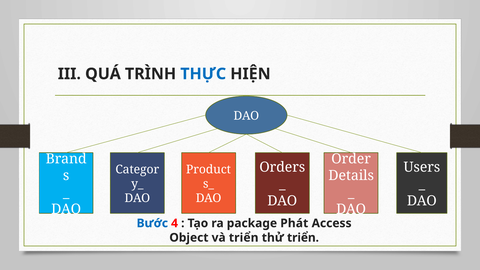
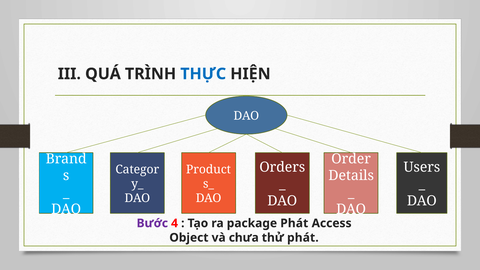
Bước colour: blue -> purple (152, 223)
và triển: triển -> chưa (244, 238)
thử triển: triển -> phát (303, 238)
